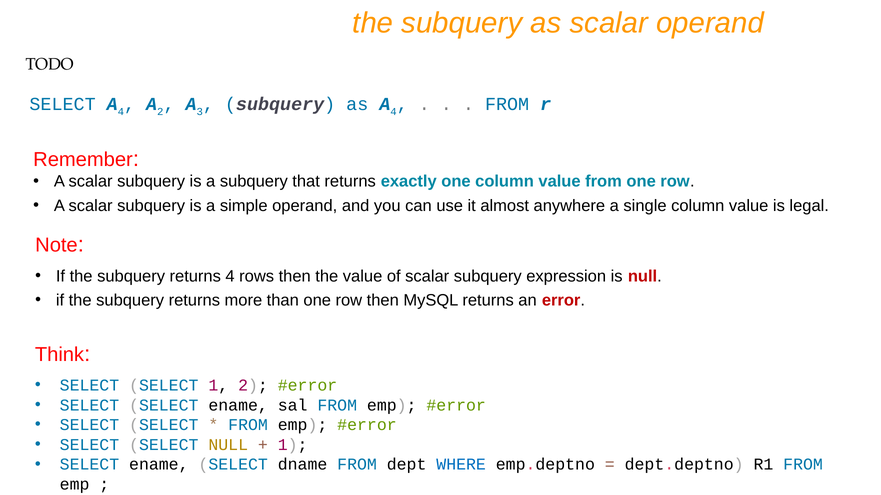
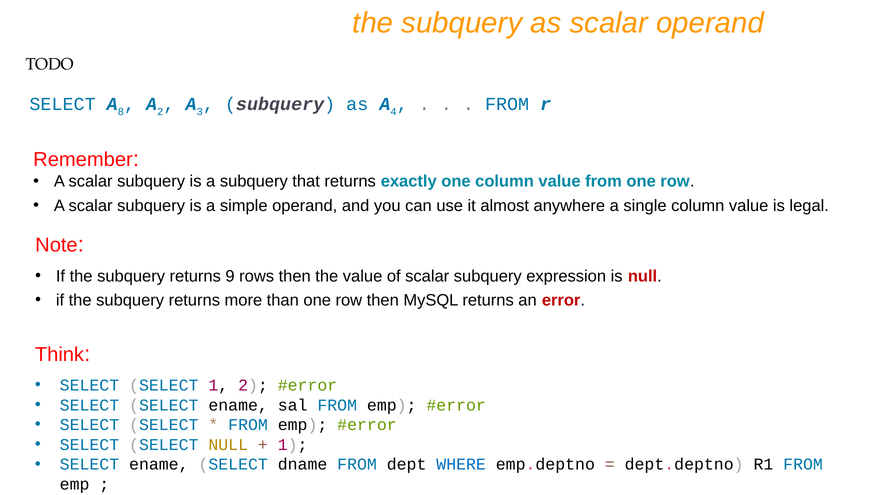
SELECT A 4: 4 -> 8 (121, 112)
returns 4: 4 -> 9 (230, 277)
